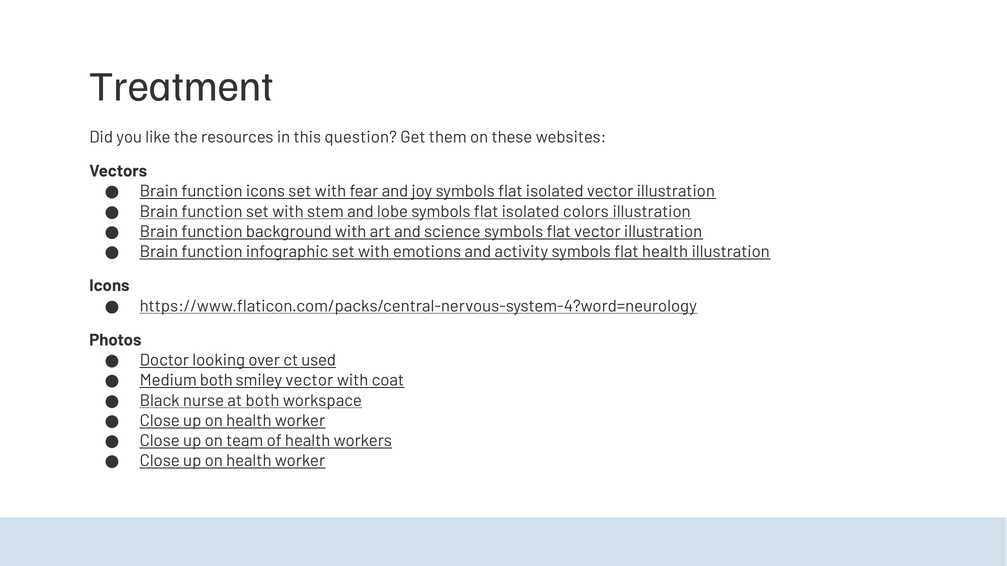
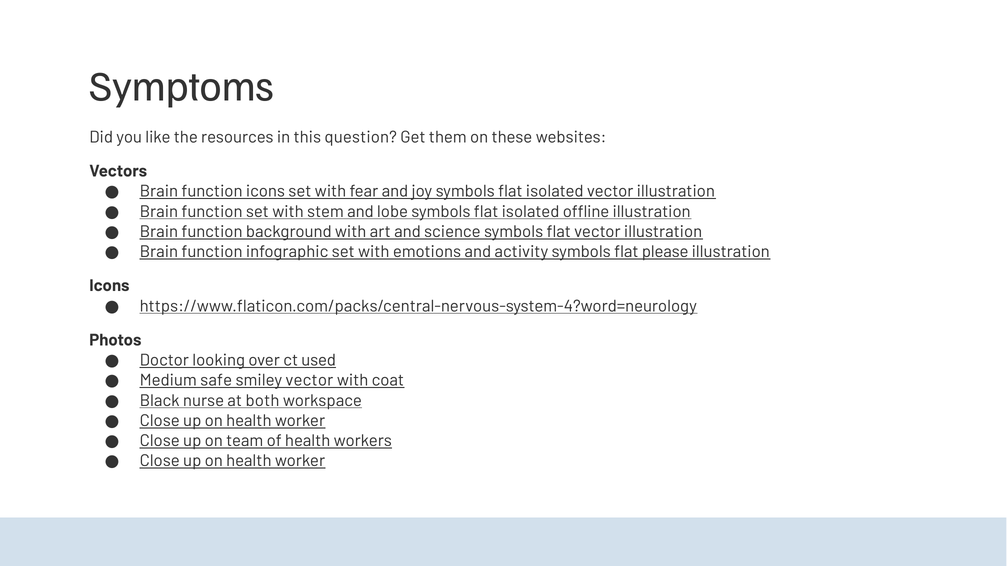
Treatment: Treatment -> Symptoms (182, 87)
colors: colors -> offline (586, 212)
flat health: health -> please (665, 252)
Medium both: both -> safe (216, 381)
